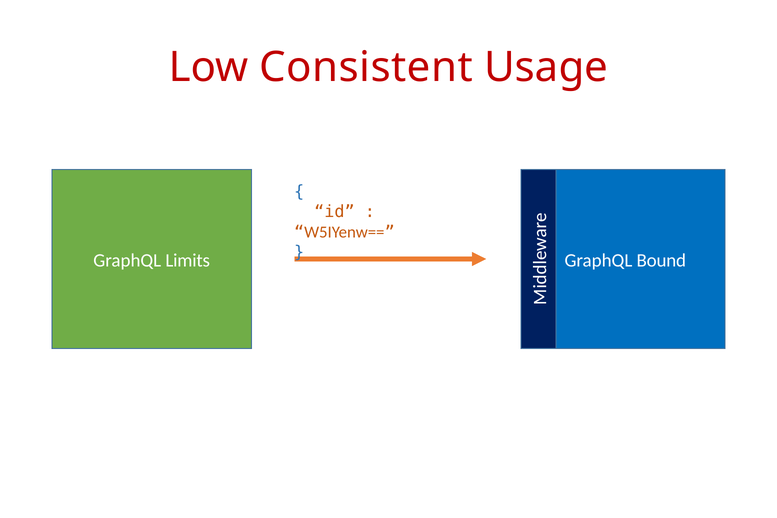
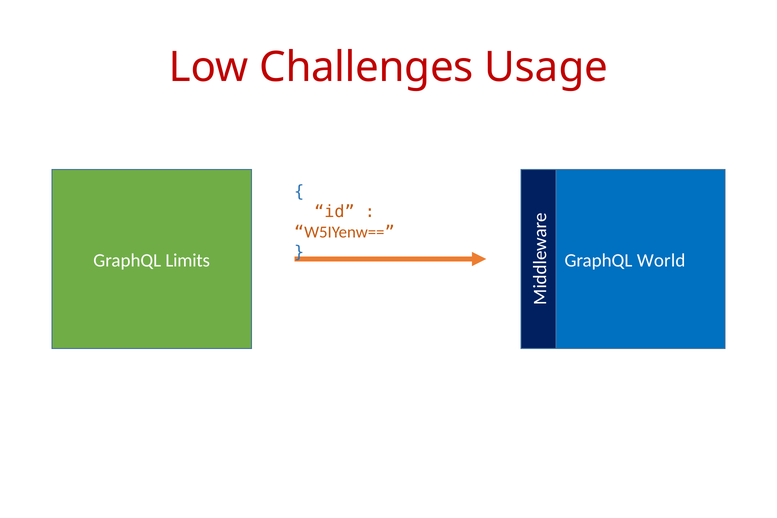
Consistent: Consistent -> Challenges (366, 67)
Bound: Bound -> World (661, 260)
